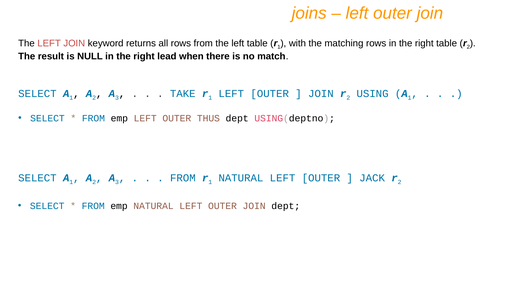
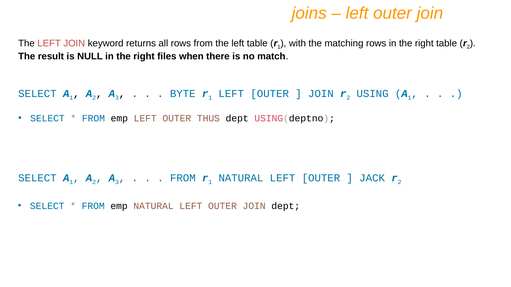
lead: lead -> files (167, 56)
TAKE: TAKE -> BYTE (183, 94)
